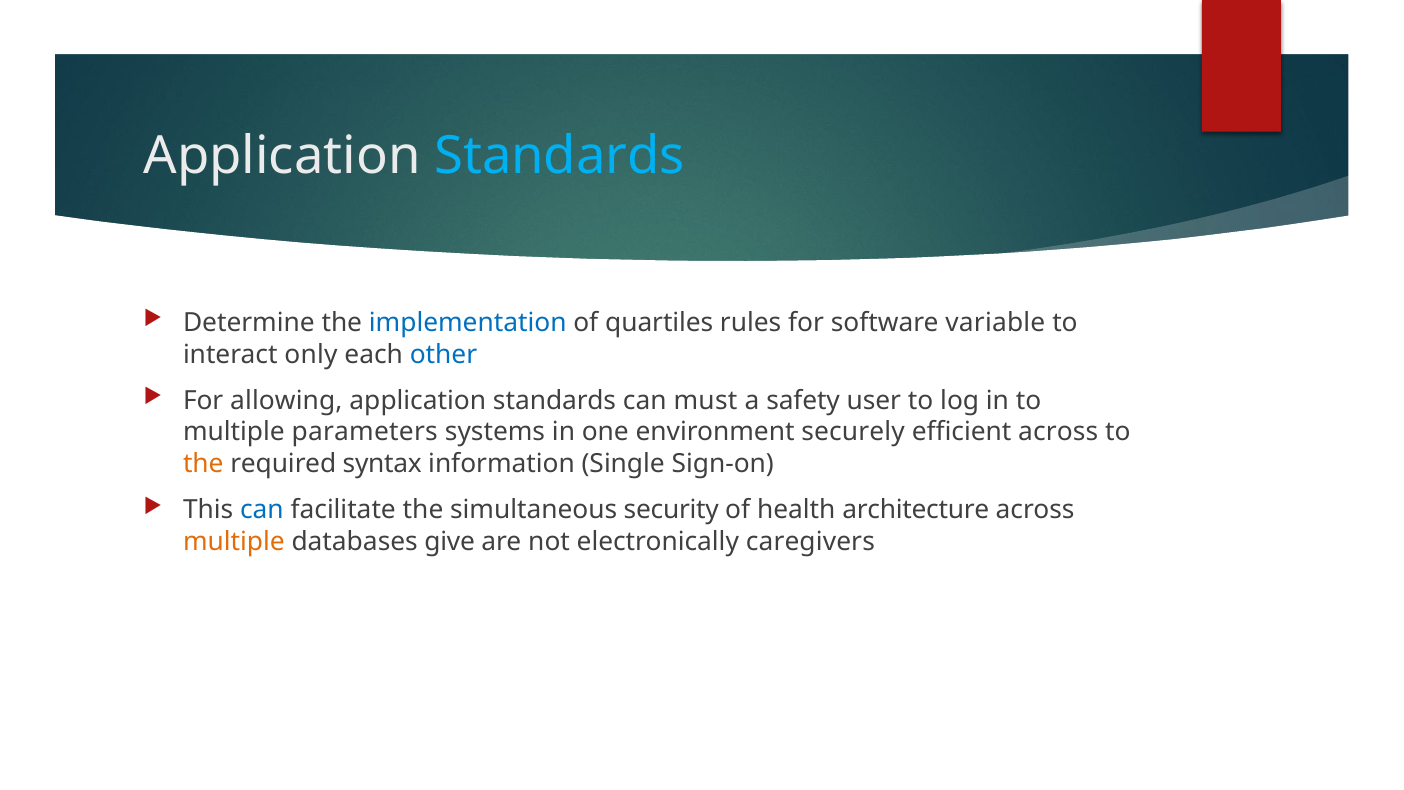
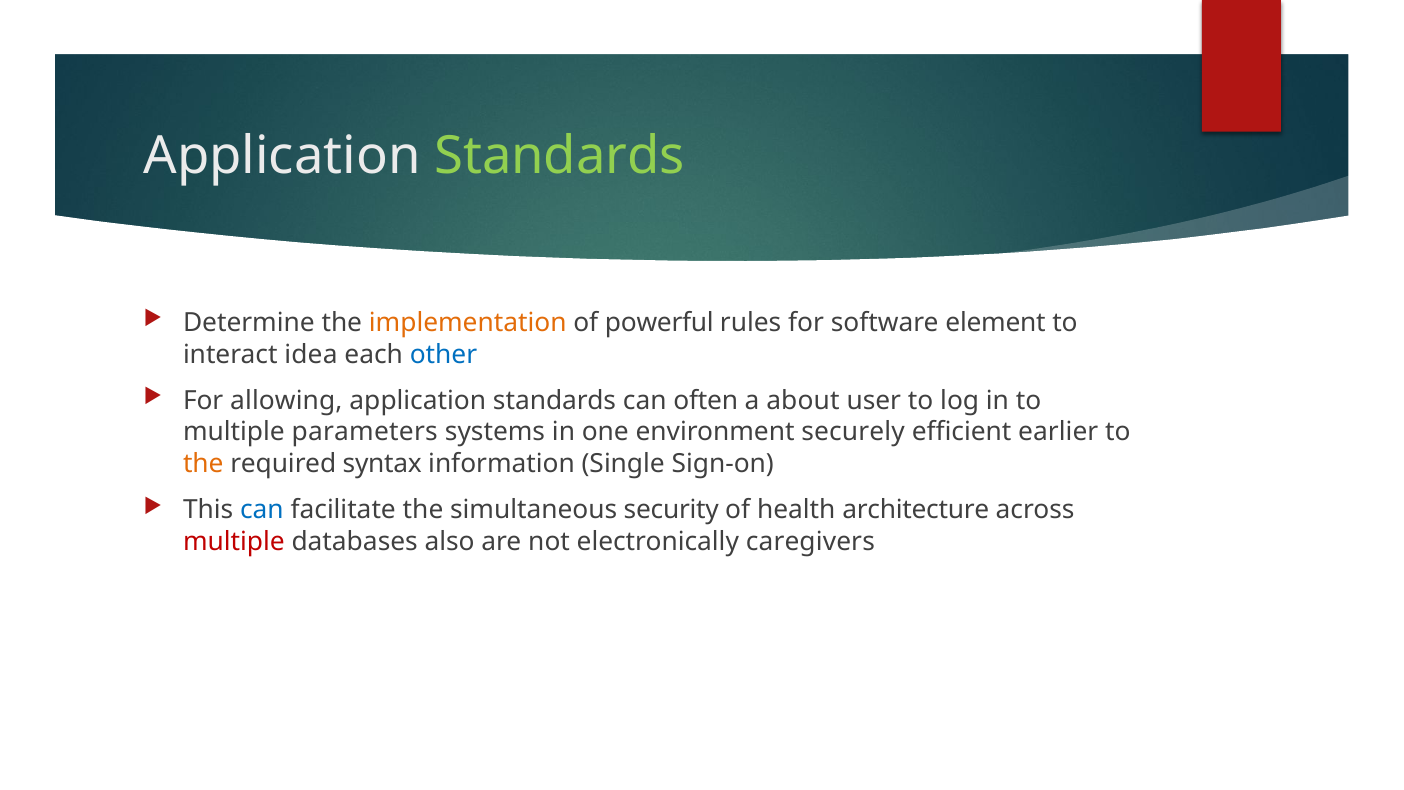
Standards colour: light blue -> light green (560, 156)
implementation colour: blue -> orange (468, 323)
quartiles: quartiles -> powerful (659, 323)
variable: variable -> element (996, 323)
only: only -> idea (311, 354)
must: must -> often (706, 401)
safety: safety -> about (803, 401)
efficient across: across -> earlier (1058, 432)
multiple colour: orange -> red (234, 542)
give: give -> also (450, 542)
